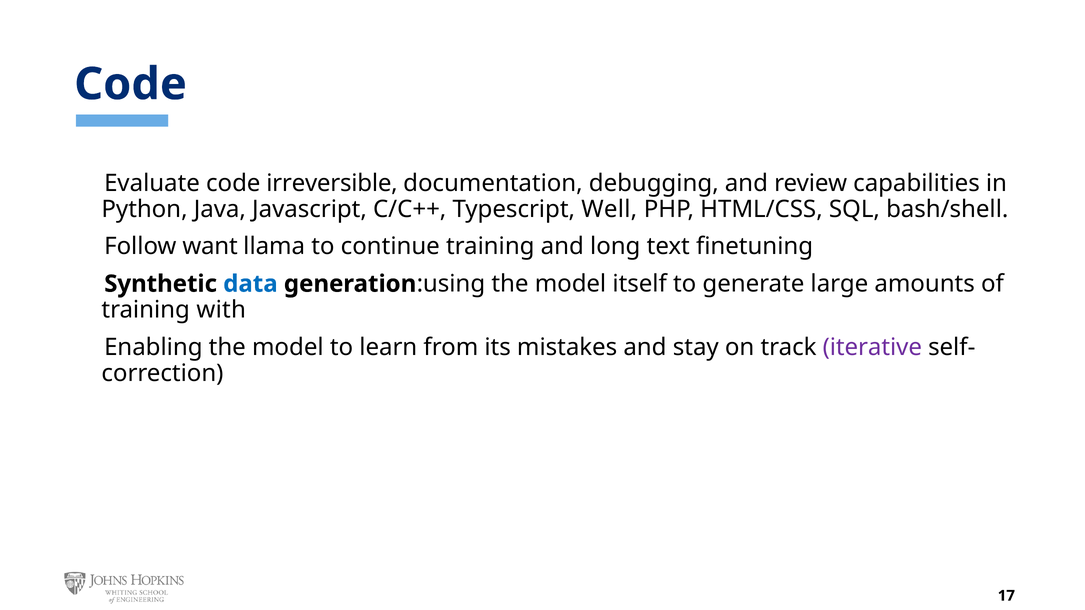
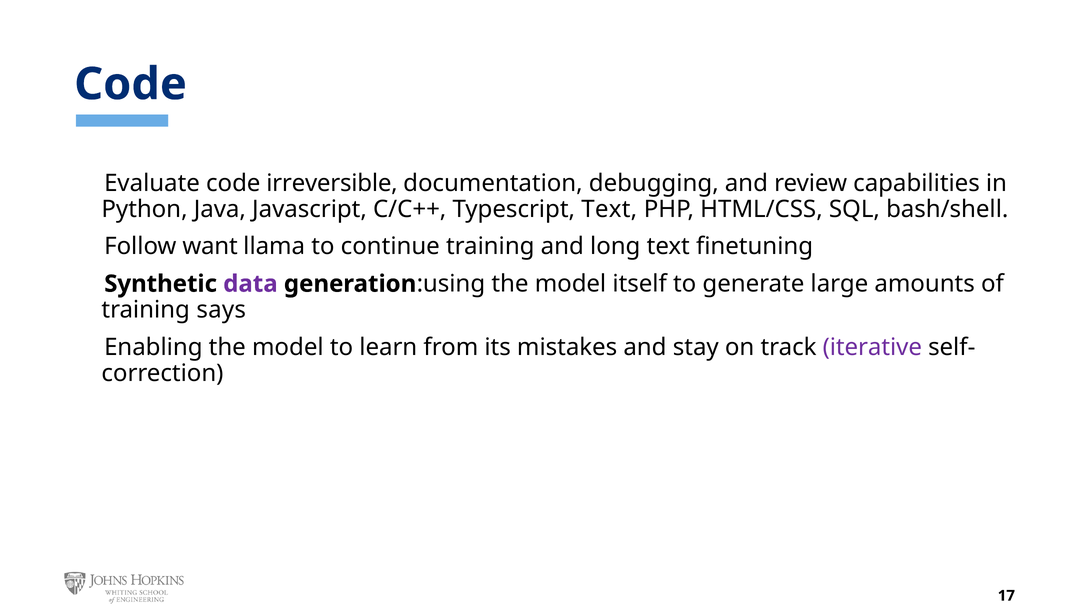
Typescript Well: Well -> Text (609, 209)
data colour: blue -> purple (250, 284)
with: with -> says (221, 310)
